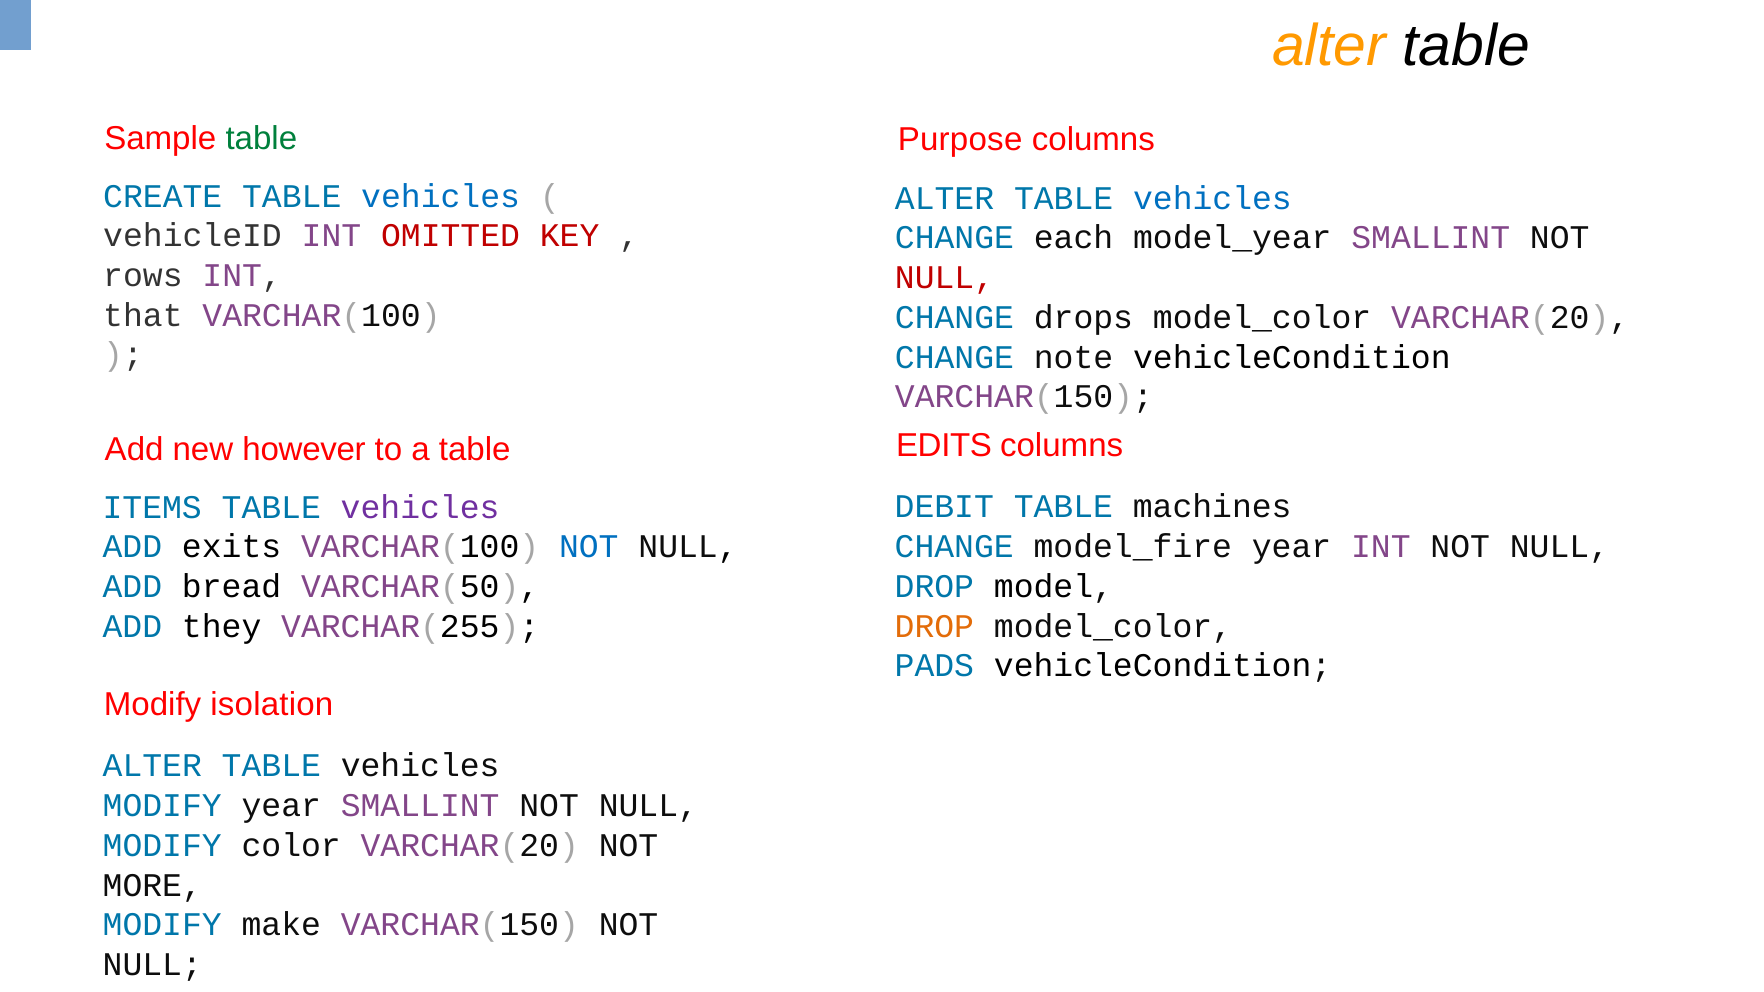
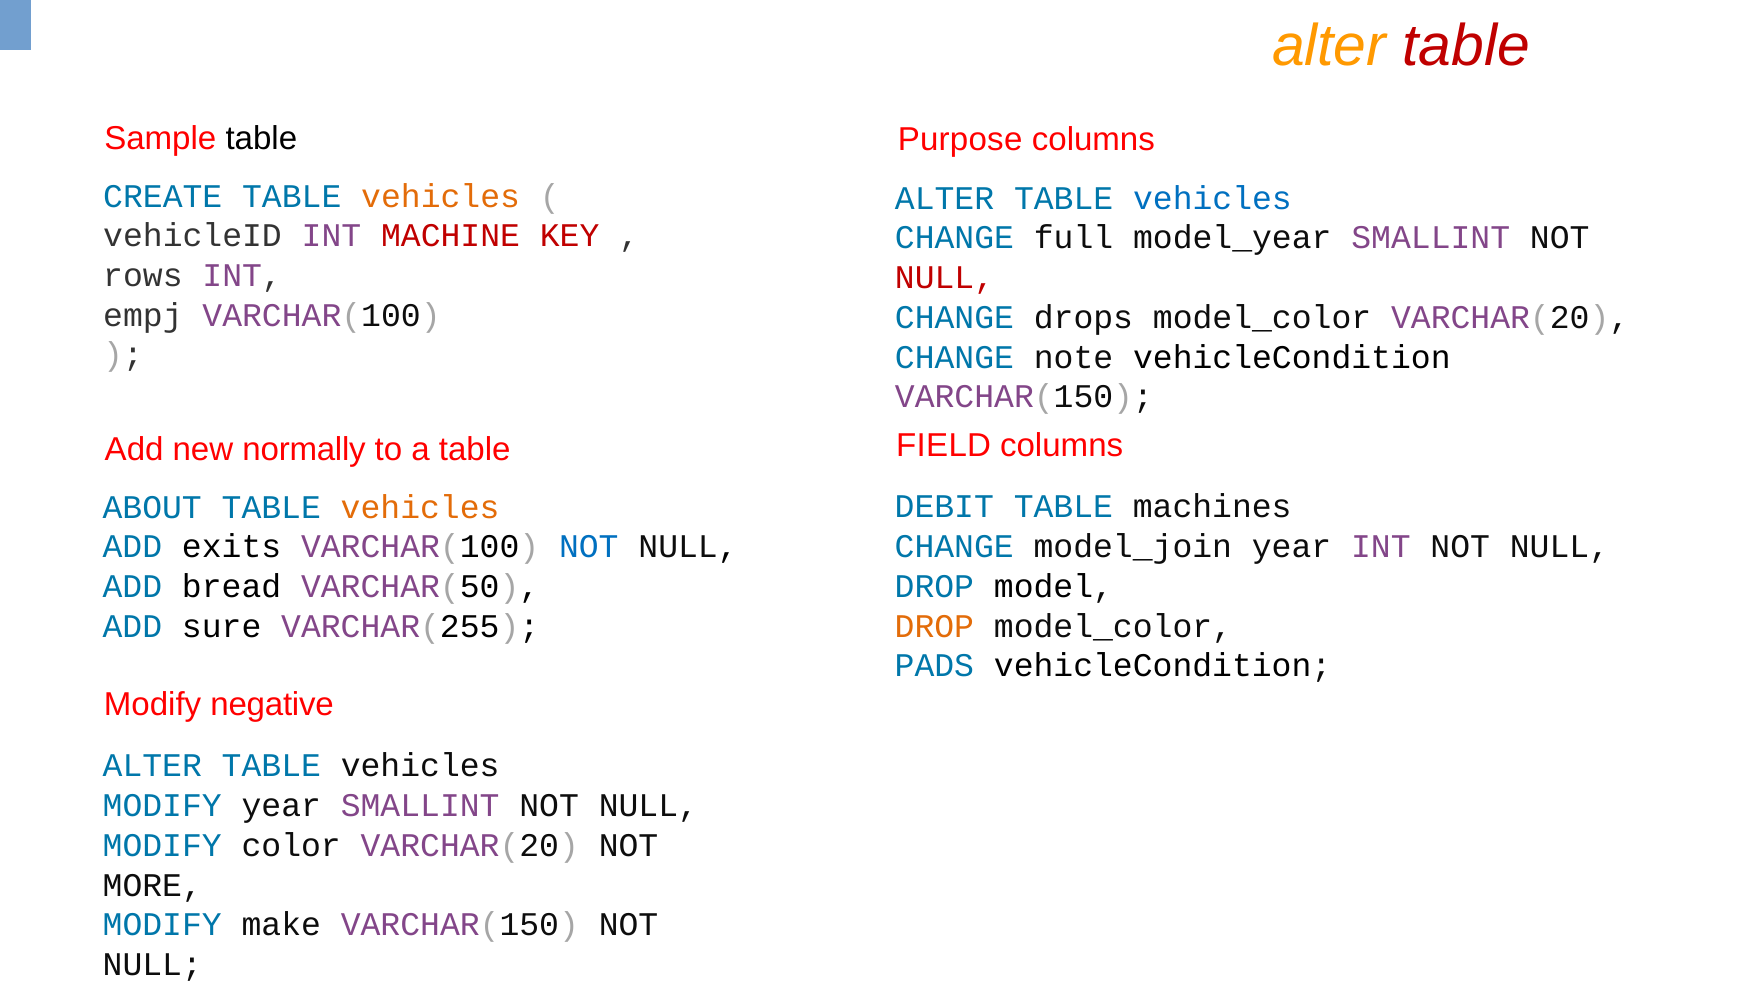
table colour: black -> red (1466, 46)
table colour: green -> black (261, 139)
vehicles colour: blue -> orange (441, 196)
OMITTED: OMITTED -> MACHINE (451, 236)
each: each -> full (1074, 238)
that: that -> empj (143, 315)
EDITS: EDITS -> FIELD (944, 446)
however: however -> normally (304, 450)
ITEMS: ITEMS -> ABOUT (152, 507)
vehicles colour: purple -> orange (420, 507)
model_fire: model_fire -> model_join (1133, 547)
they: they -> sure (222, 626)
isolation: isolation -> negative (272, 705)
